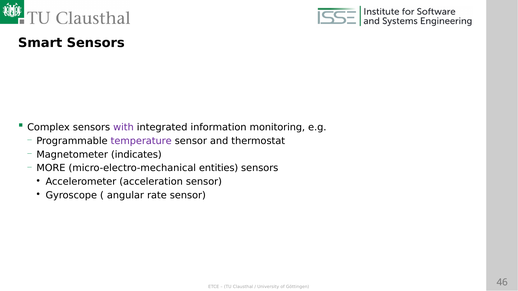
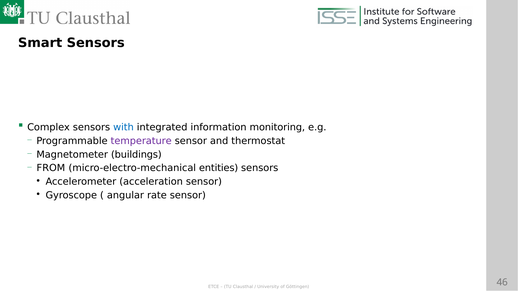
with colour: purple -> blue (123, 128)
indicates: indicates -> buildings (136, 155)
MORE: MORE -> FROM (51, 168)
